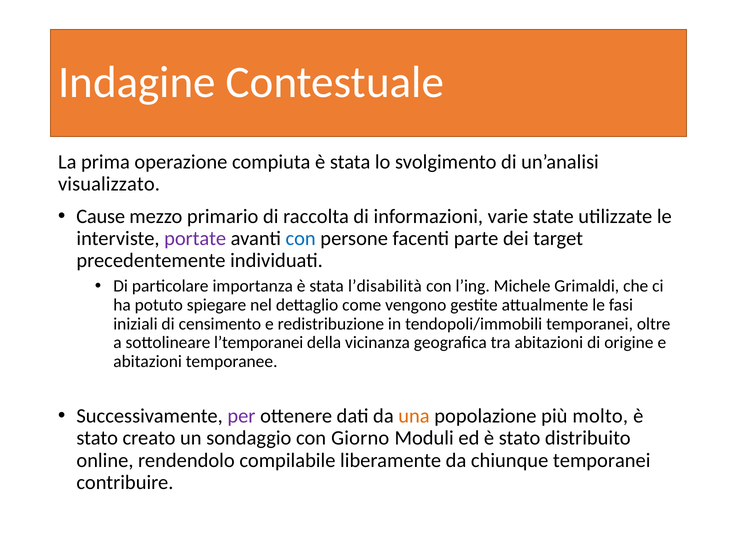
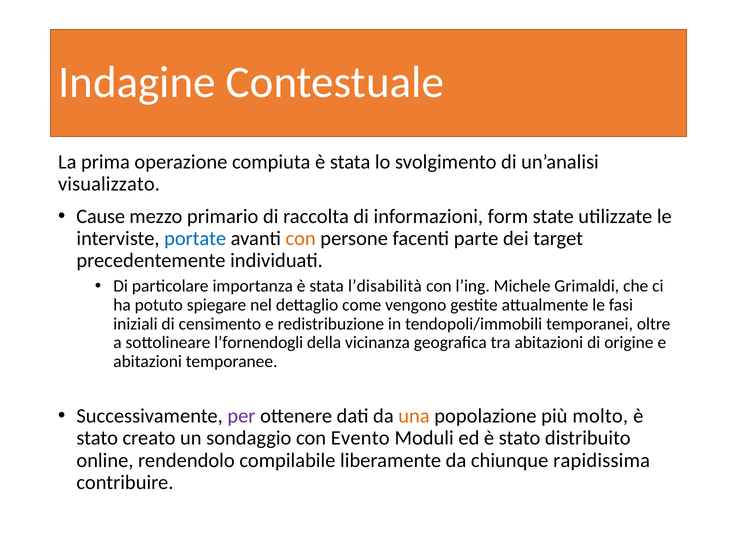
varie: varie -> form (508, 216)
portate colour: purple -> blue (195, 238)
con colour: blue -> orange (301, 238)
l’temporanei: l’temporanei -> l’fornendogli (259, 342)
Giorno: Giorno -> Evento (360, 438)
chiunque temporanei: temporanei -> rapidissima (602, 460)
